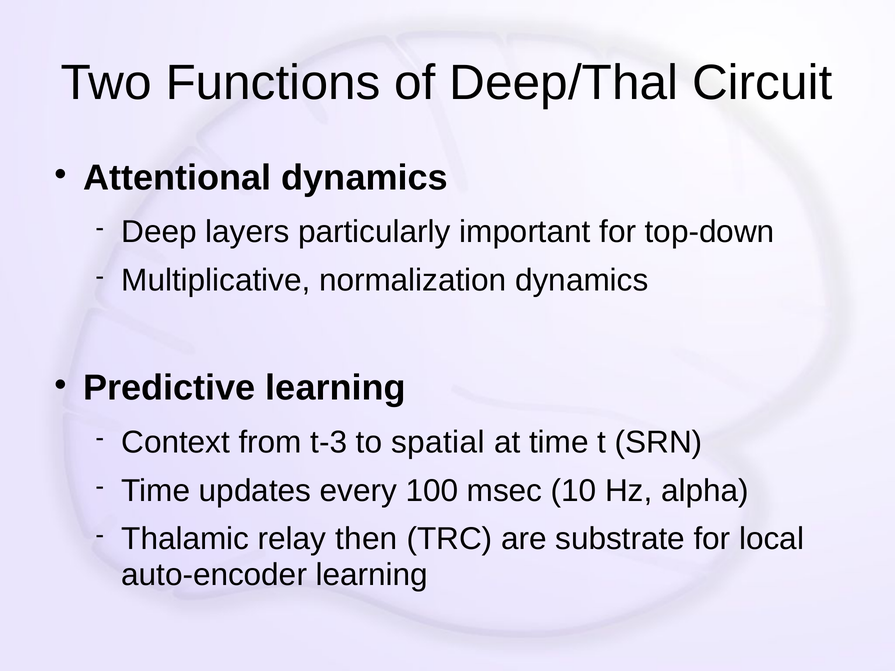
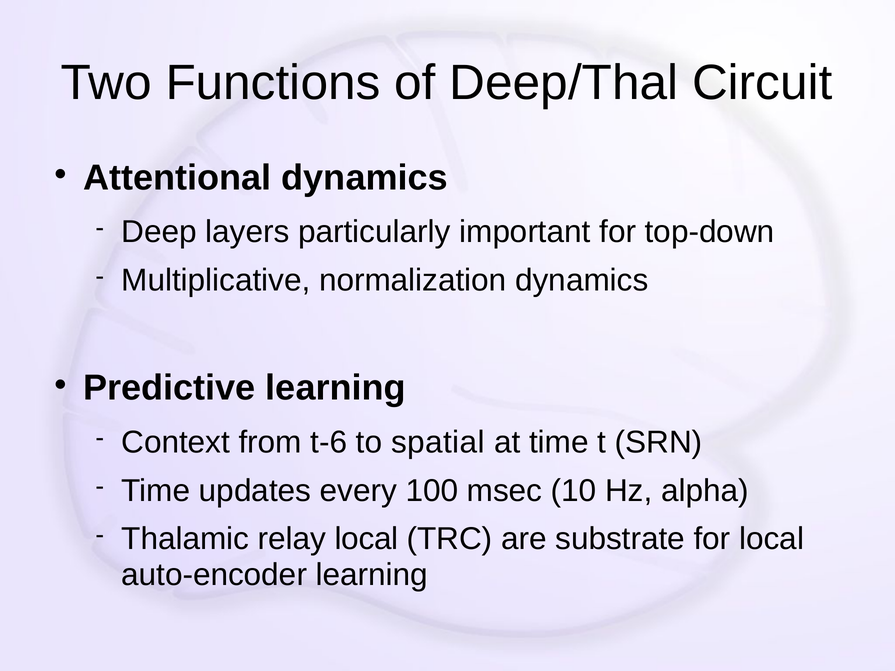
t-3: t-3 -> t-6 (329, 443)
relay then: then -> local (367, 540)
